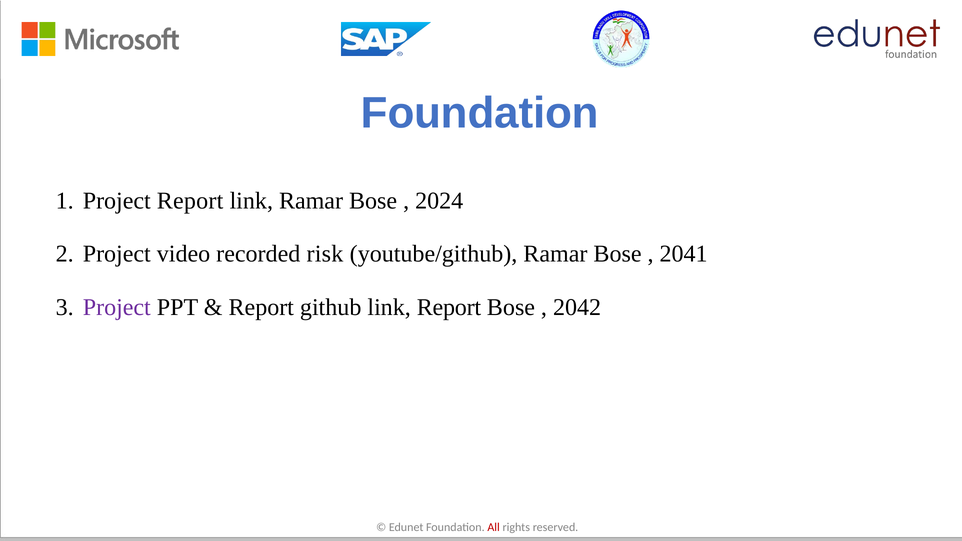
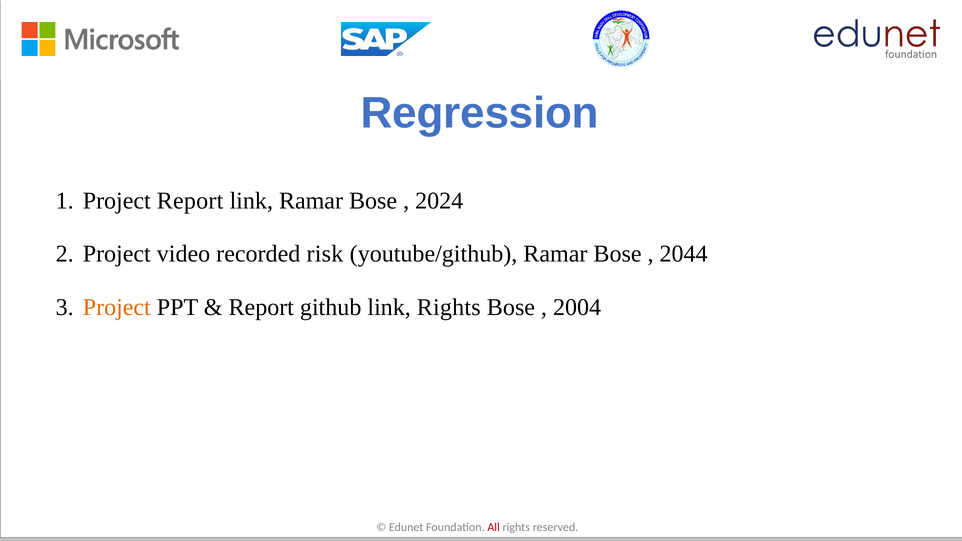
Foundation: Foundation -> Regression (480, 113)
2041: 2041 -> 2044 (684, 254)
Project colour: purple -> orange (117, 307)
link Report: Report -> Rights (449, 307)
2042: 2042 -> 2004 (577, 307)
